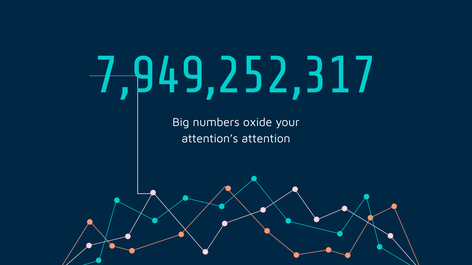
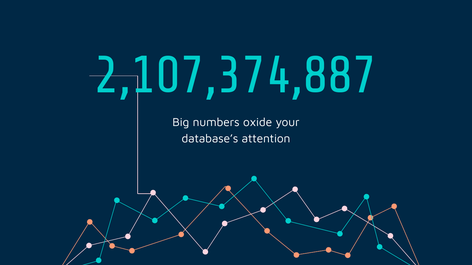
7,949,252,317: 7,949,252,317 -> 2,107,374,887 (236, 75)
attention’s: attention’s -> database’s (210, 139)
